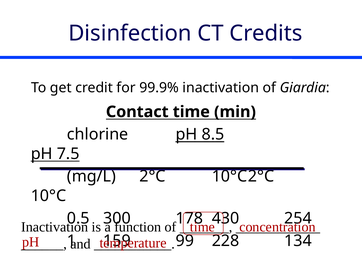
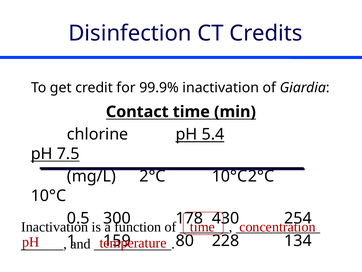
8.5: 8.5 -> 5.4 (213, 134)
99: 99 -> 80 (185, 240)
